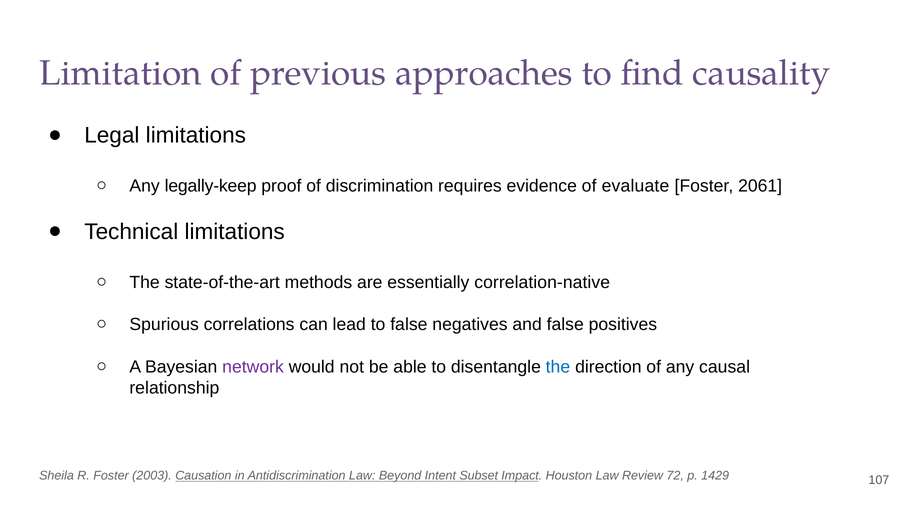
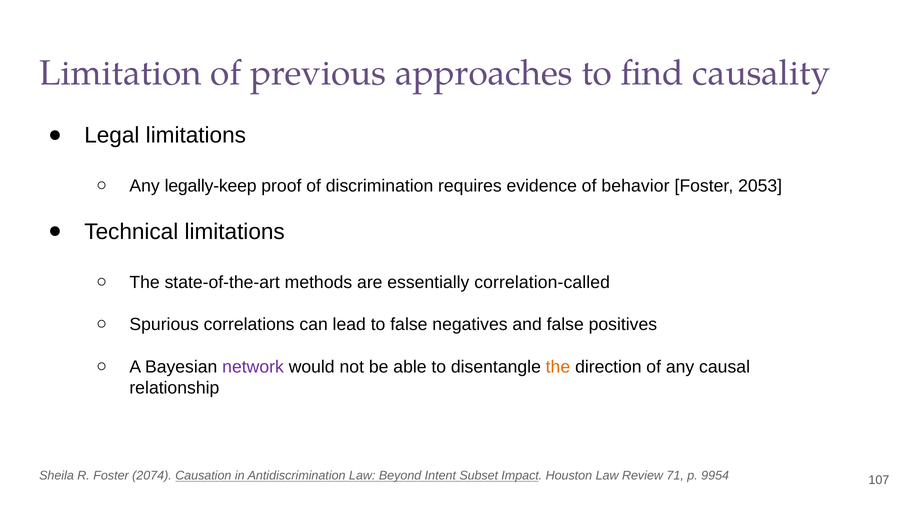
evaluate: evaluate -> behavior (636, 186)
2061: 2061 -> 2053 (760, 186)
correlation-native: correlation-native -> correlation-called (542, 282)
the colour: blue -> orange (558, 367)
2003: 2003 -> 2074 (152, 476)
72: 72 -> 71 (675, 476)
1429: 1429 -> 9954 (715, 476)
